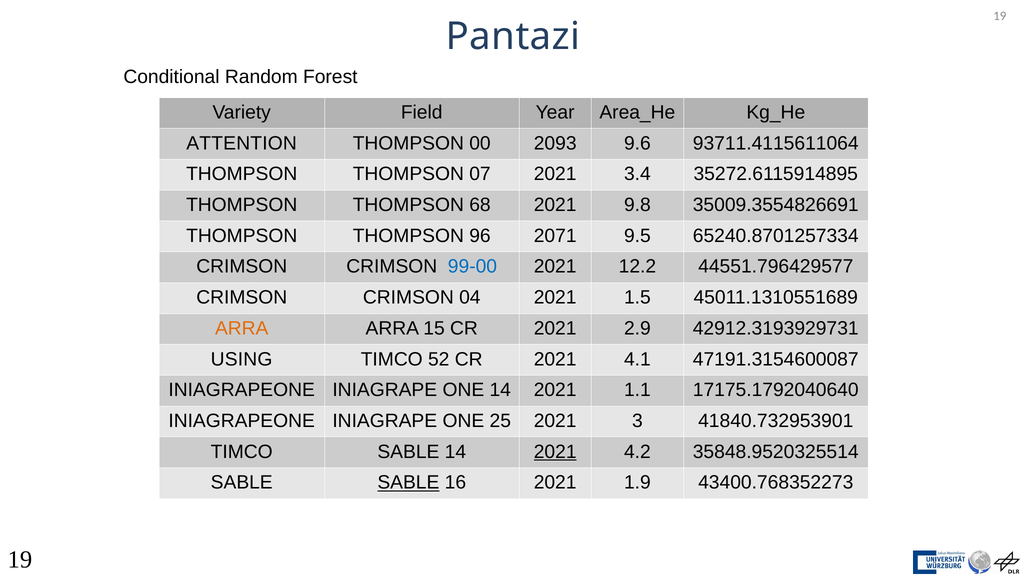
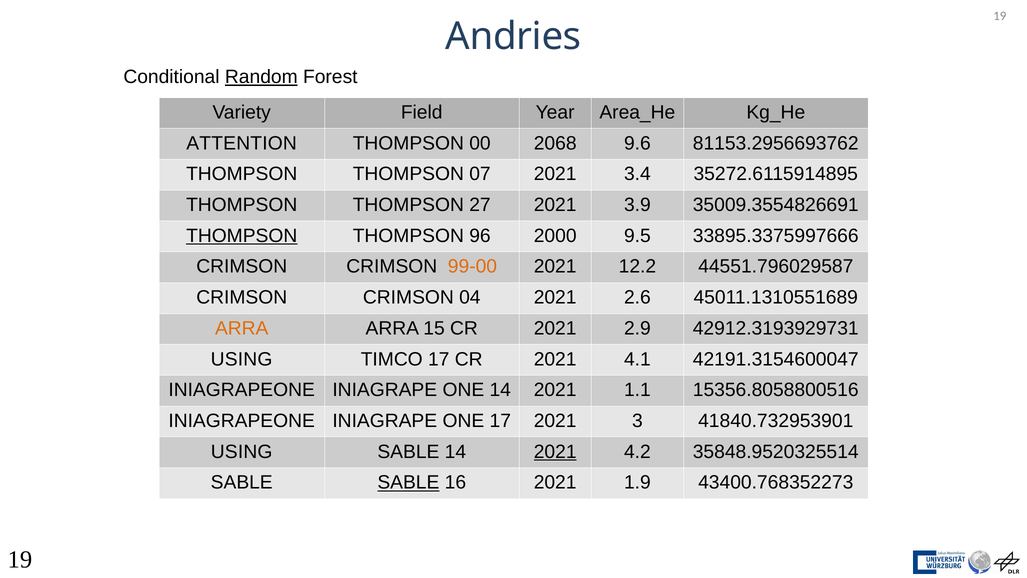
Pantazi: Pantazi -> Andries (513, 36)
Random underline: none -> present (261, 77)
2093: 2093 -> 2068 (555, 143)
93711.4115611064: 93711.4115611064 -> 81153.2956693762 (776, 143)
68: 68 -> 27 (480, 205)
9.8: 9.8 -> 3.9 (637, 205)
THOMPSON underline: none -> present (242, 236)
2071: 2071 -> 2000 (555, 236)
65240.8701257334: 65240.8701257334 -> 33895.3375997666 (776, 236)
99-00 colour: blue -> orange (472, 266)
44551.796429577: 44551.796429577 -> 44551.796029587 (776, 266)
1.5: 1.5 -> 2.6 (637, 297)
TIMCO 52: 52 -> 17 (439, 359)
47191.3154600087: 47191.3154600087 -> 42191.3154600047 (776, 359)
17175.1792040640: 17175.1792040640 -> 15356.8058800516 (776, 390)
ONE 25: 25 -> 17 (500, 421)
TIMCO: TIMCO -> USING (242, 451)
